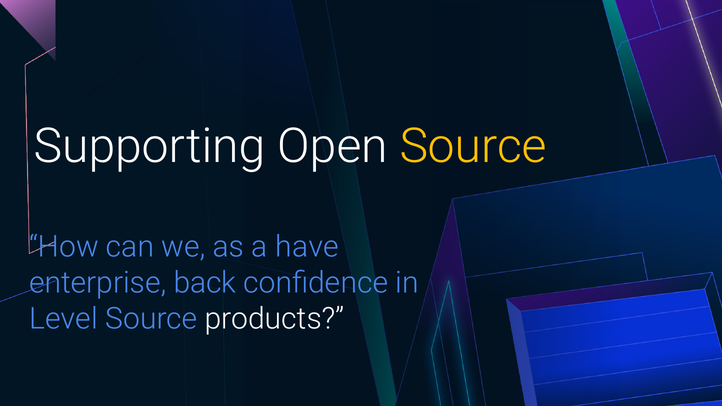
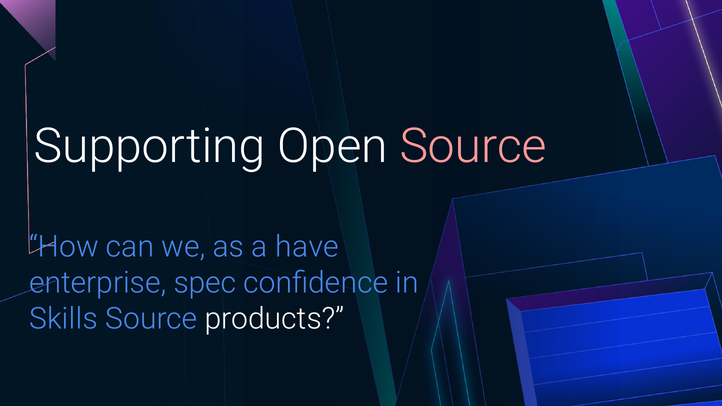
Source colour: yellow -> pink (473, 147)
back: back -> spec (205, 283)
Level: Level -> Skills (63, 319)
